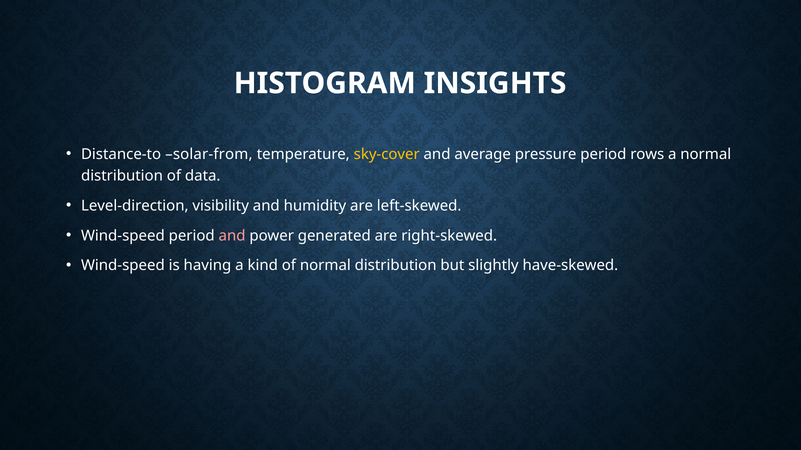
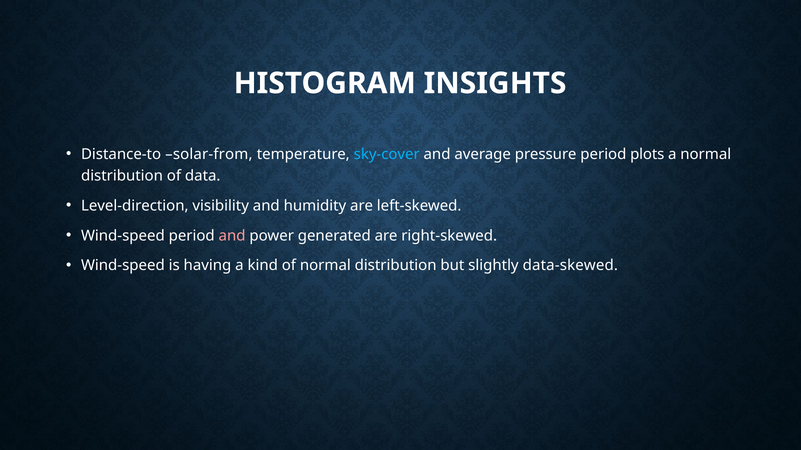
sky-cover colour: yellow -> light blue (387, 154)
rows: rows -> plots (647, 154)
have-skewed: have-skewed -> data-skewed (570, 266)
